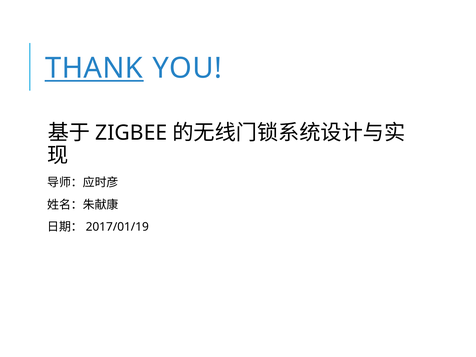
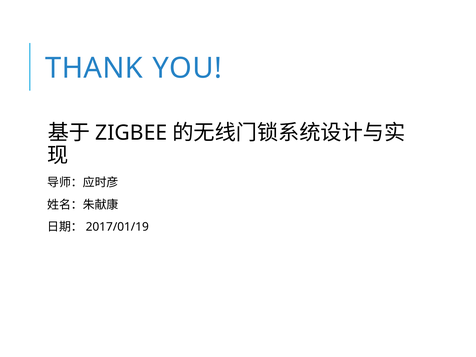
THANK underline: present -> none (94, 68)
